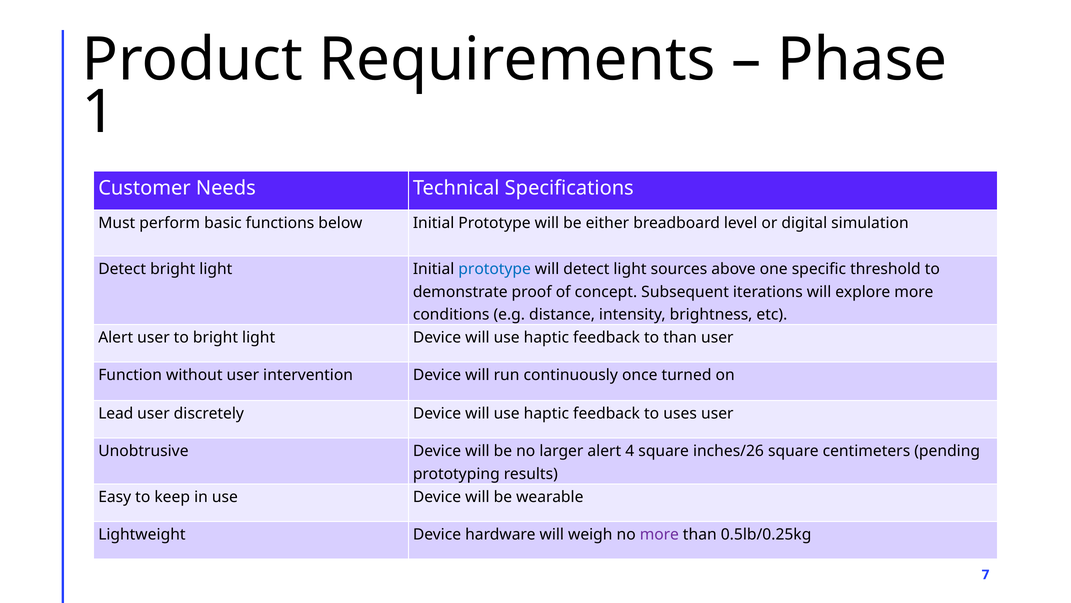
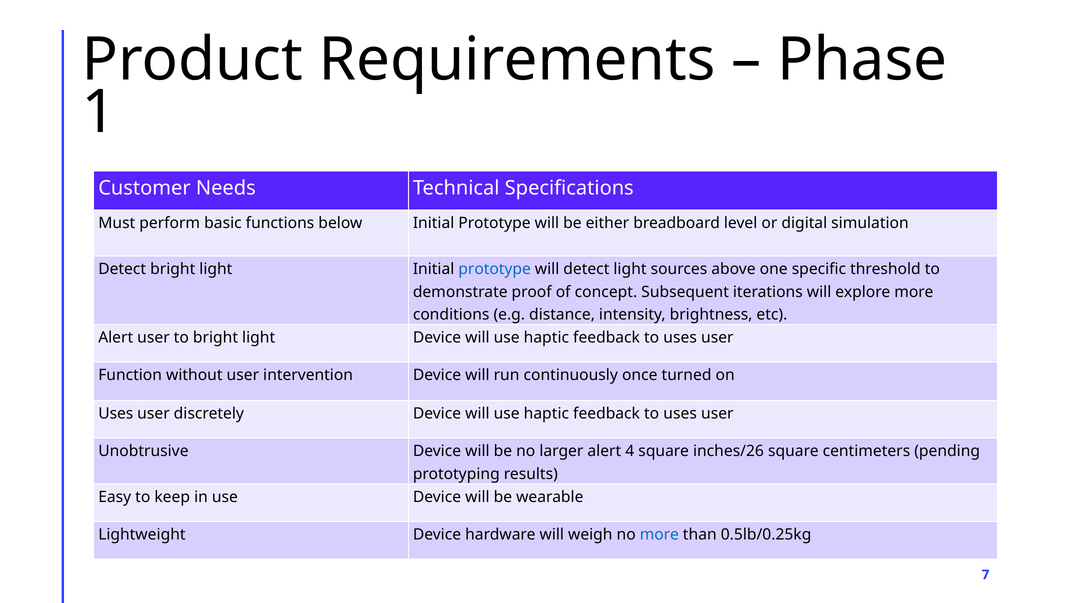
than: than -> uses (680, 337)
Lead: Lead -> Uses (116, 413)
more colour: purple -> blue (659, 534)
